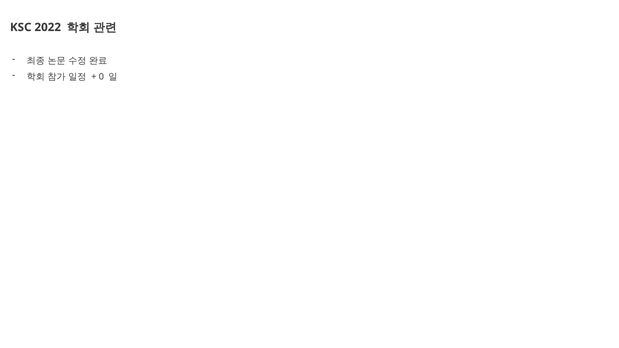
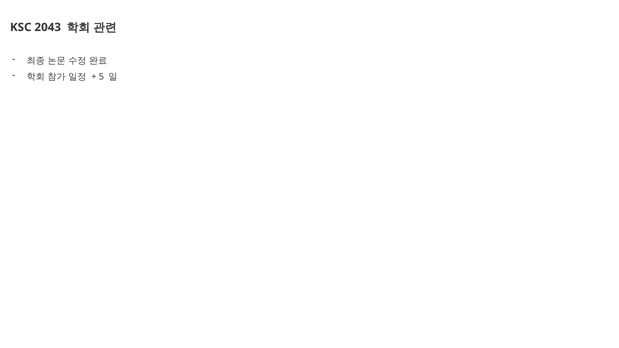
2022: 2022 -> 2043 (48, 27)
0: 0 -> 5 (101, 77)
